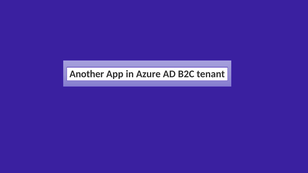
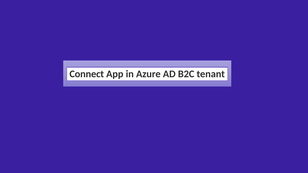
Another: Another -> Connect (87, 74)
